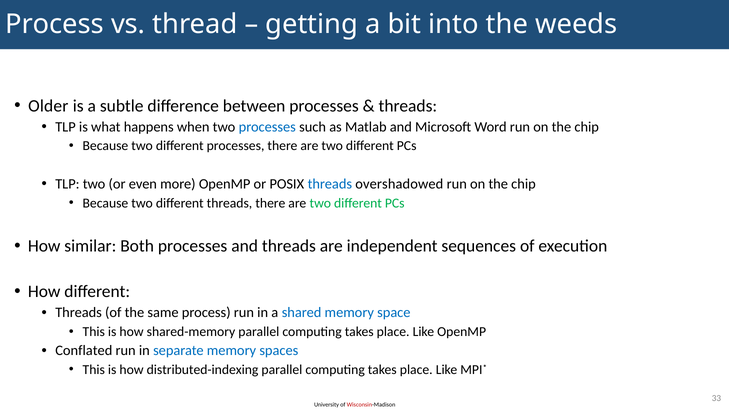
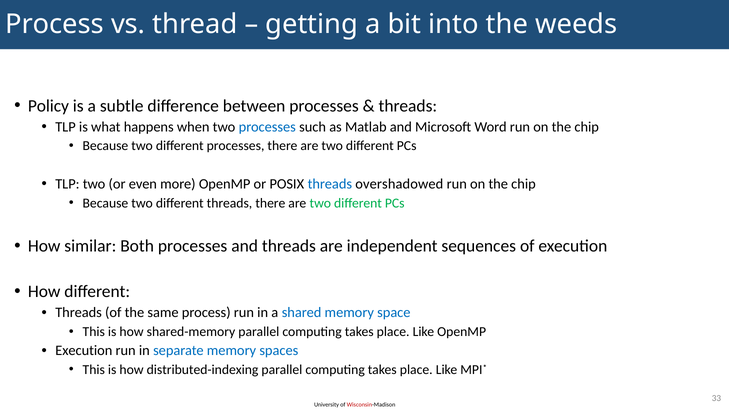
Older: Older -> Policy (48, 106)
Conflated: Conflated -> Execution (84, 351)
